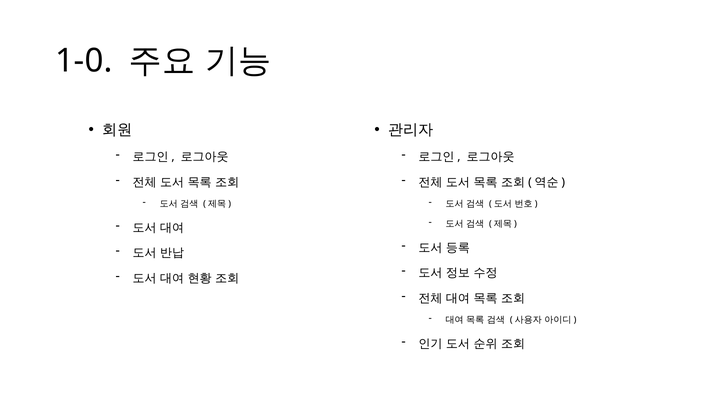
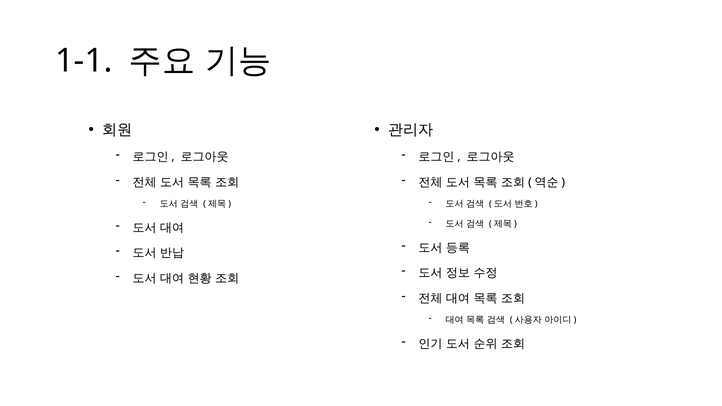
1-0: 1-0 -> 1-1 (84, 61)
